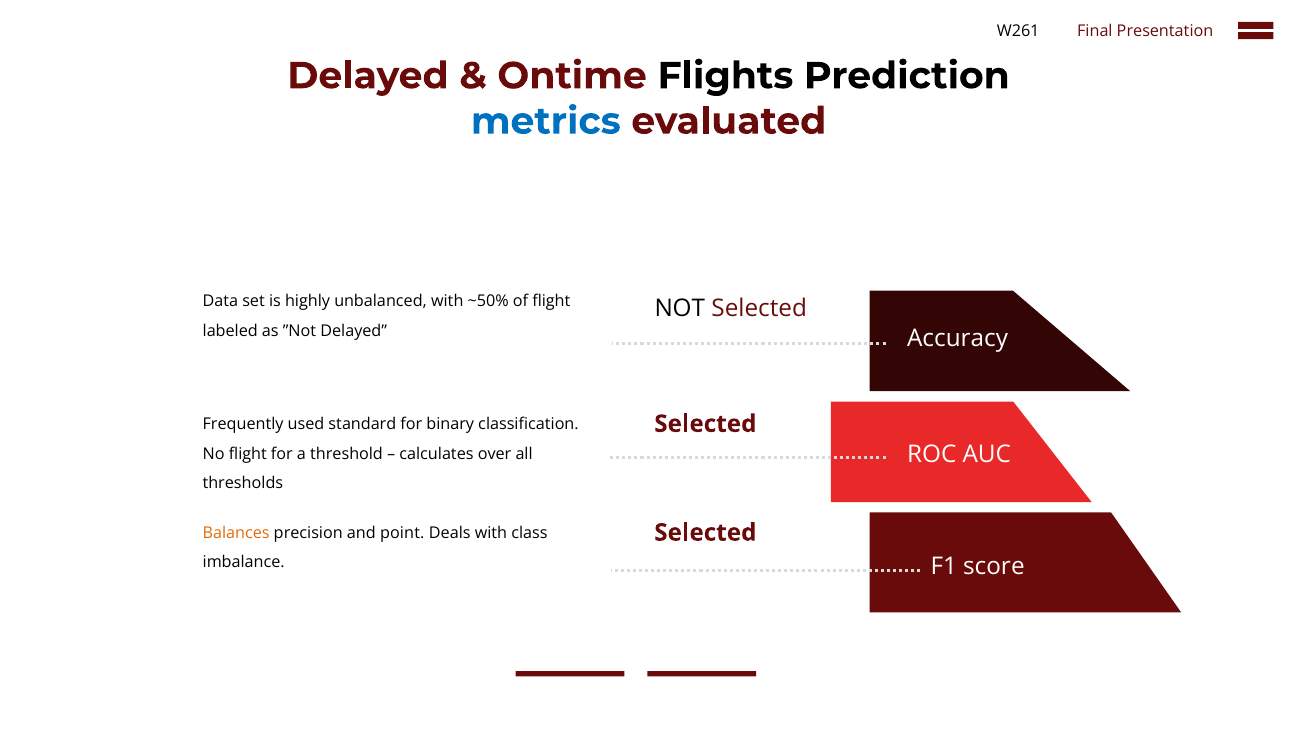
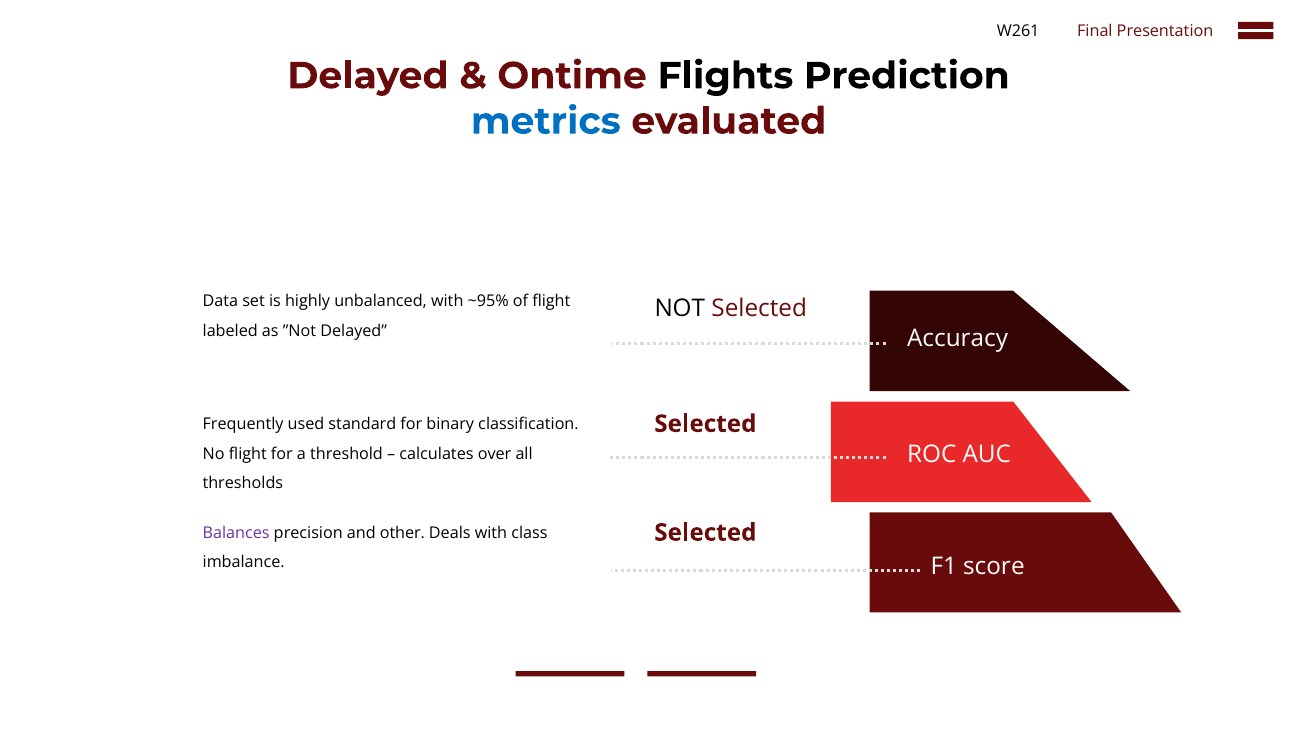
~50%: ~50% -> ~95% (488, 302)
Balances colour: orange -> purple (236, 533)
point: point -> other (402, 533)
